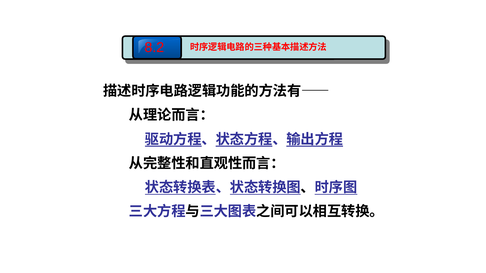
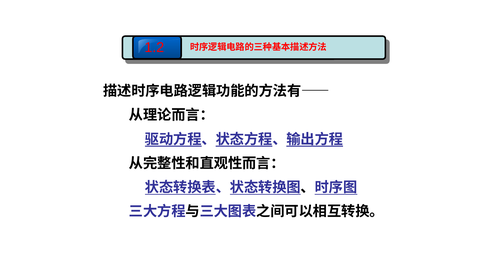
8.2: 8.2 -> 1.2 (154, 47)
